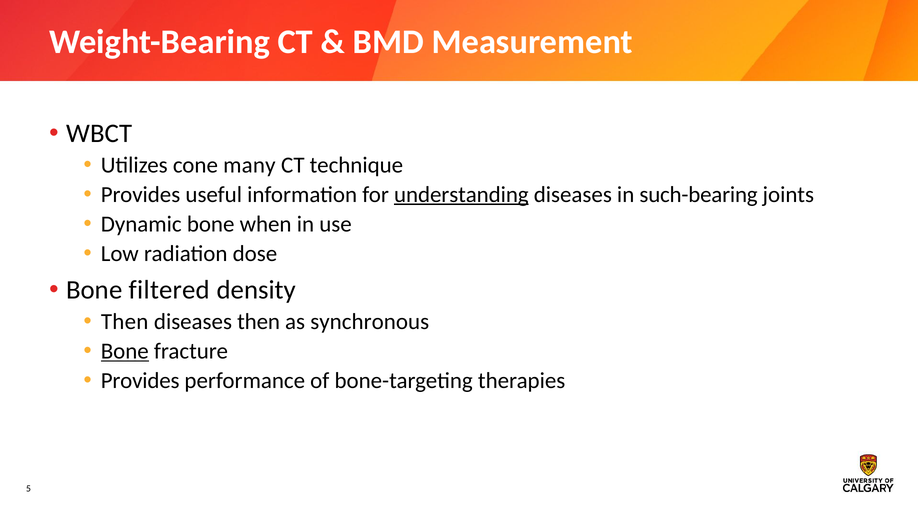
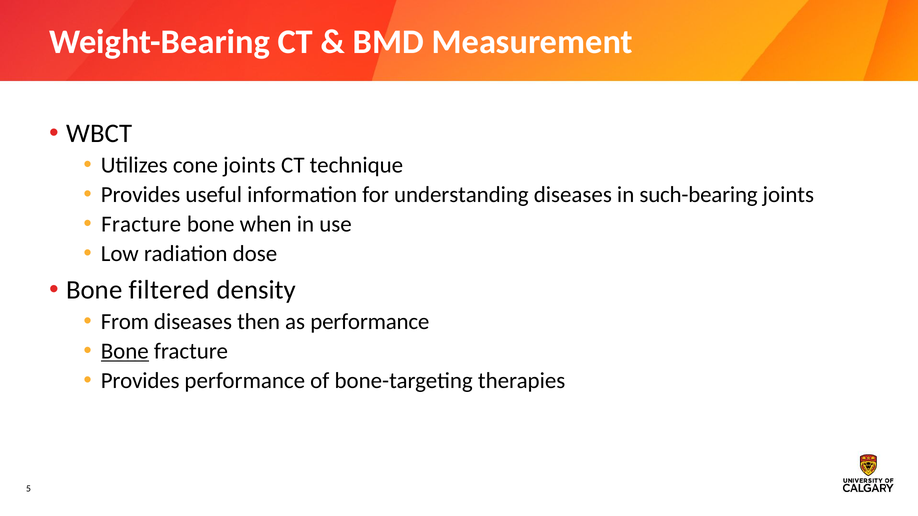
cone many: many -> joints (249, 165)
understanding underline: present -> none (461, 195)
Dynamic: Dynamic -> Fracture (141, 224)
Then: Then -> From (125, 322)
as synchronous: synchronous -> performance (370, 322)
